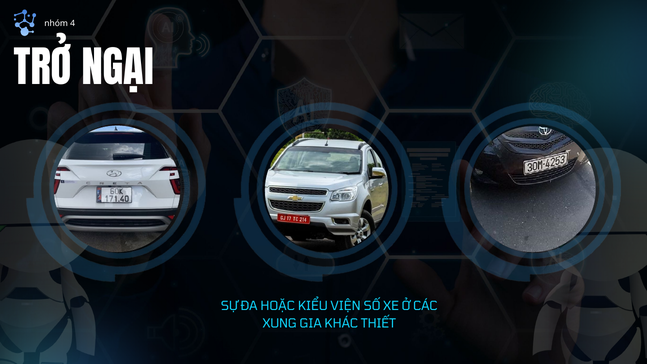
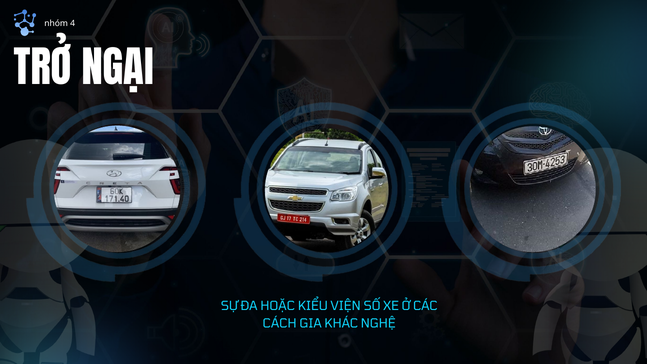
XUNG: XUNG -> CÁCH (280, 324)
THIẾT: THIẾT -> NGHỆ (378, 324)
